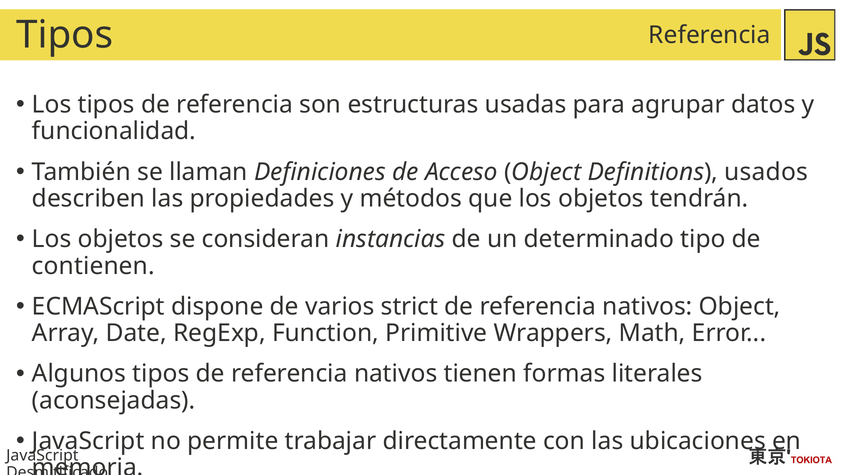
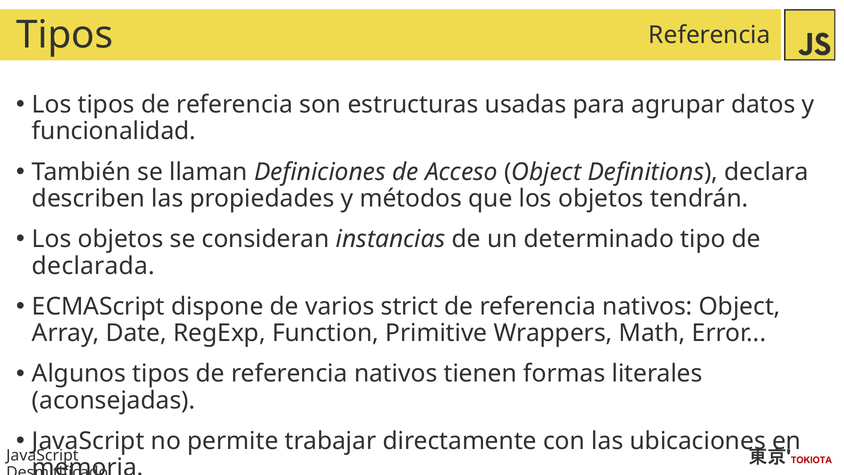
usados: usados -> declara (766, 172)
contienen: contienen -> declarada (93, 266)
